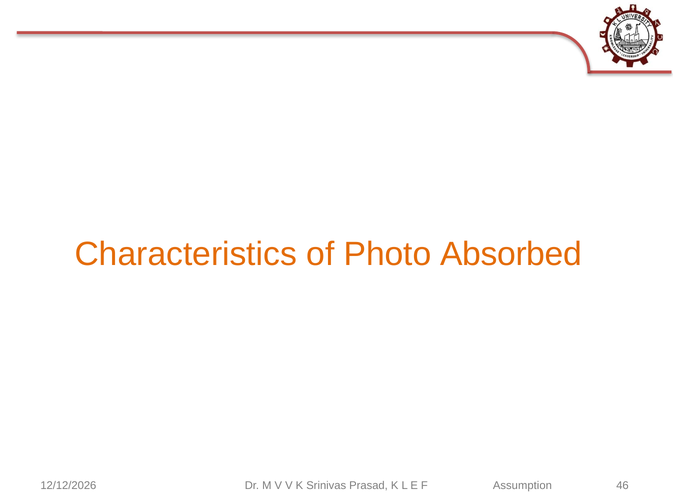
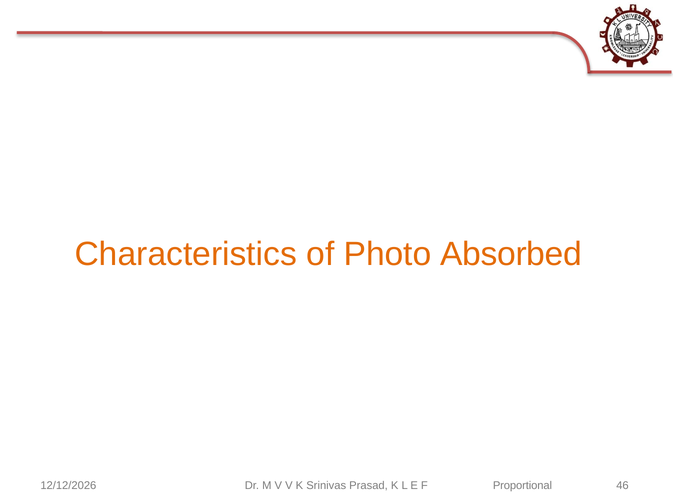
Assumption: Assumption -> Proportional (522, 486)
